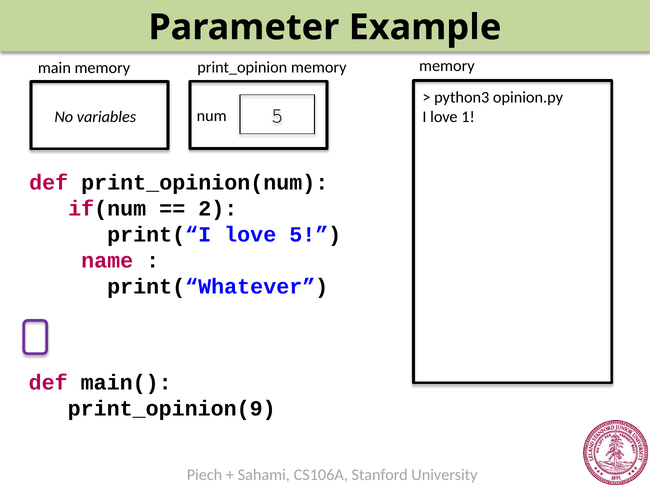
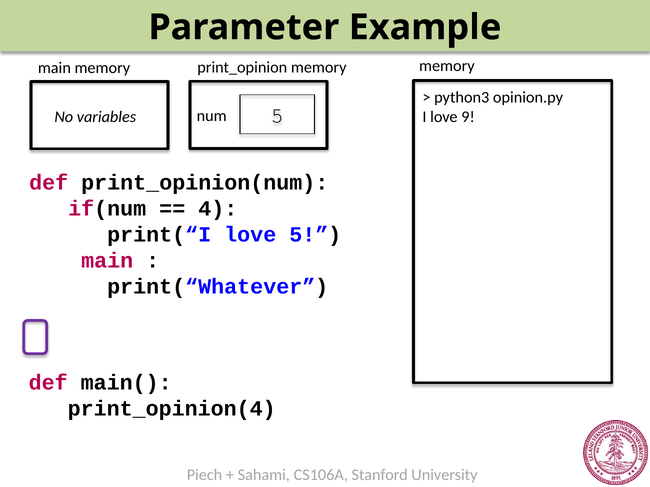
1: 1 -> 9 (468, 117)
2: 2 -> 4 (218, 209)
name: name -> main (107, 261)
print_opinion(9: print_opinion(9 -> print_opinion(4 (172, 409)
